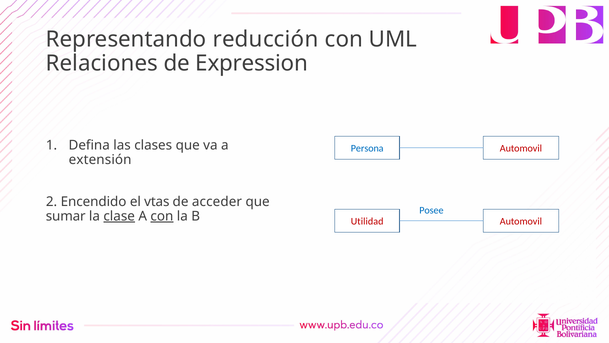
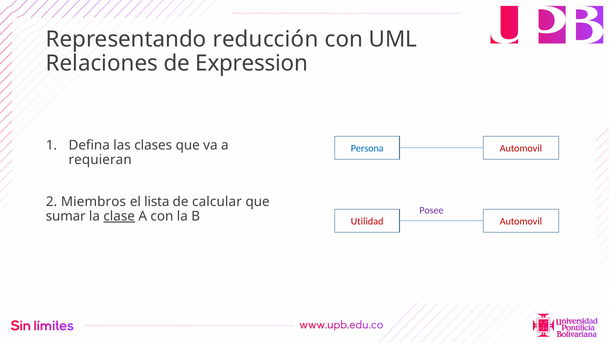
extensión: extensión -> requieran (100, 160)
Encendido: Encendido -> Miembros (93, 202)
vtas: vtas -> lista (157, 202)
acceder: acceder -> calcular (217, 202)
Posee colour: blue -> purple (431, 210)
con underline: present -> none (162, 216)
